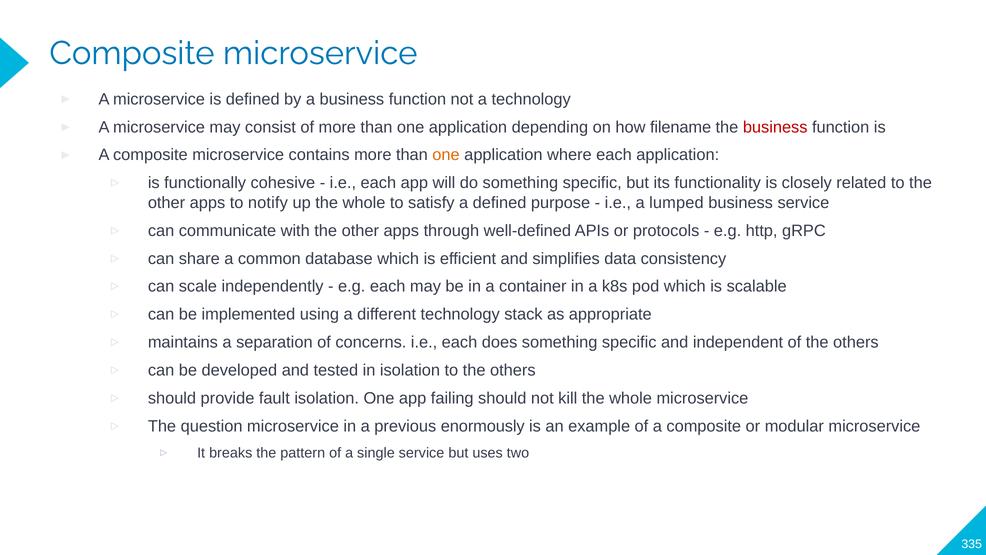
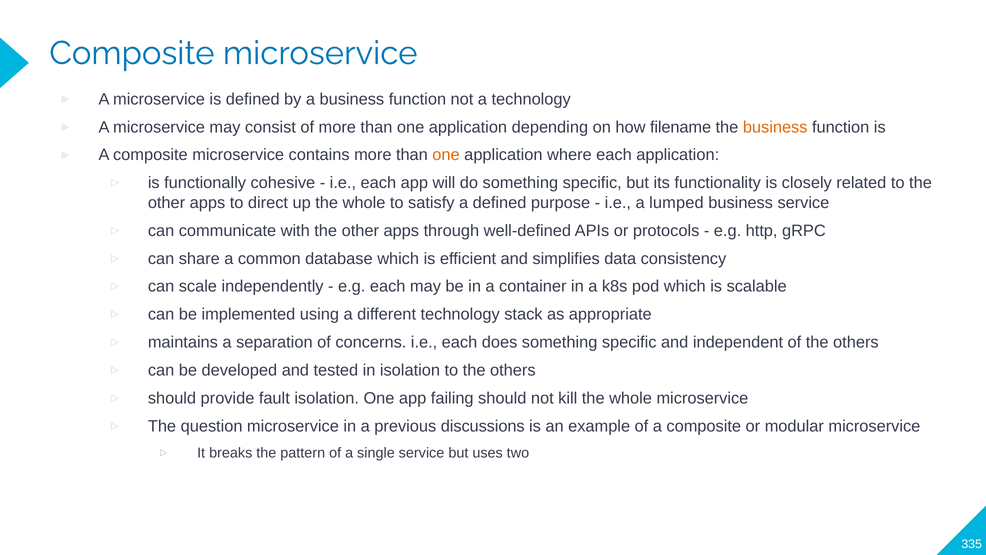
business colour: red -> orange (775, 127)
notify: notify -> direct (268, 203)
enormously: enormously -> discussions (483, 426)
